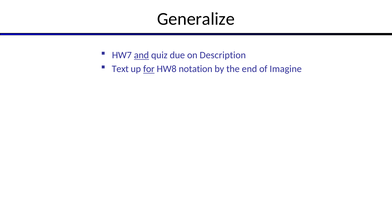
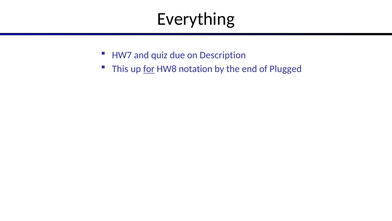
Generalize: Generalize -> Everything (196, 19)
and underline: present -> none (141, 55)
Text: Text -> This (120, 69)
Imagine: Imagine -> Plugged (286, 69)
